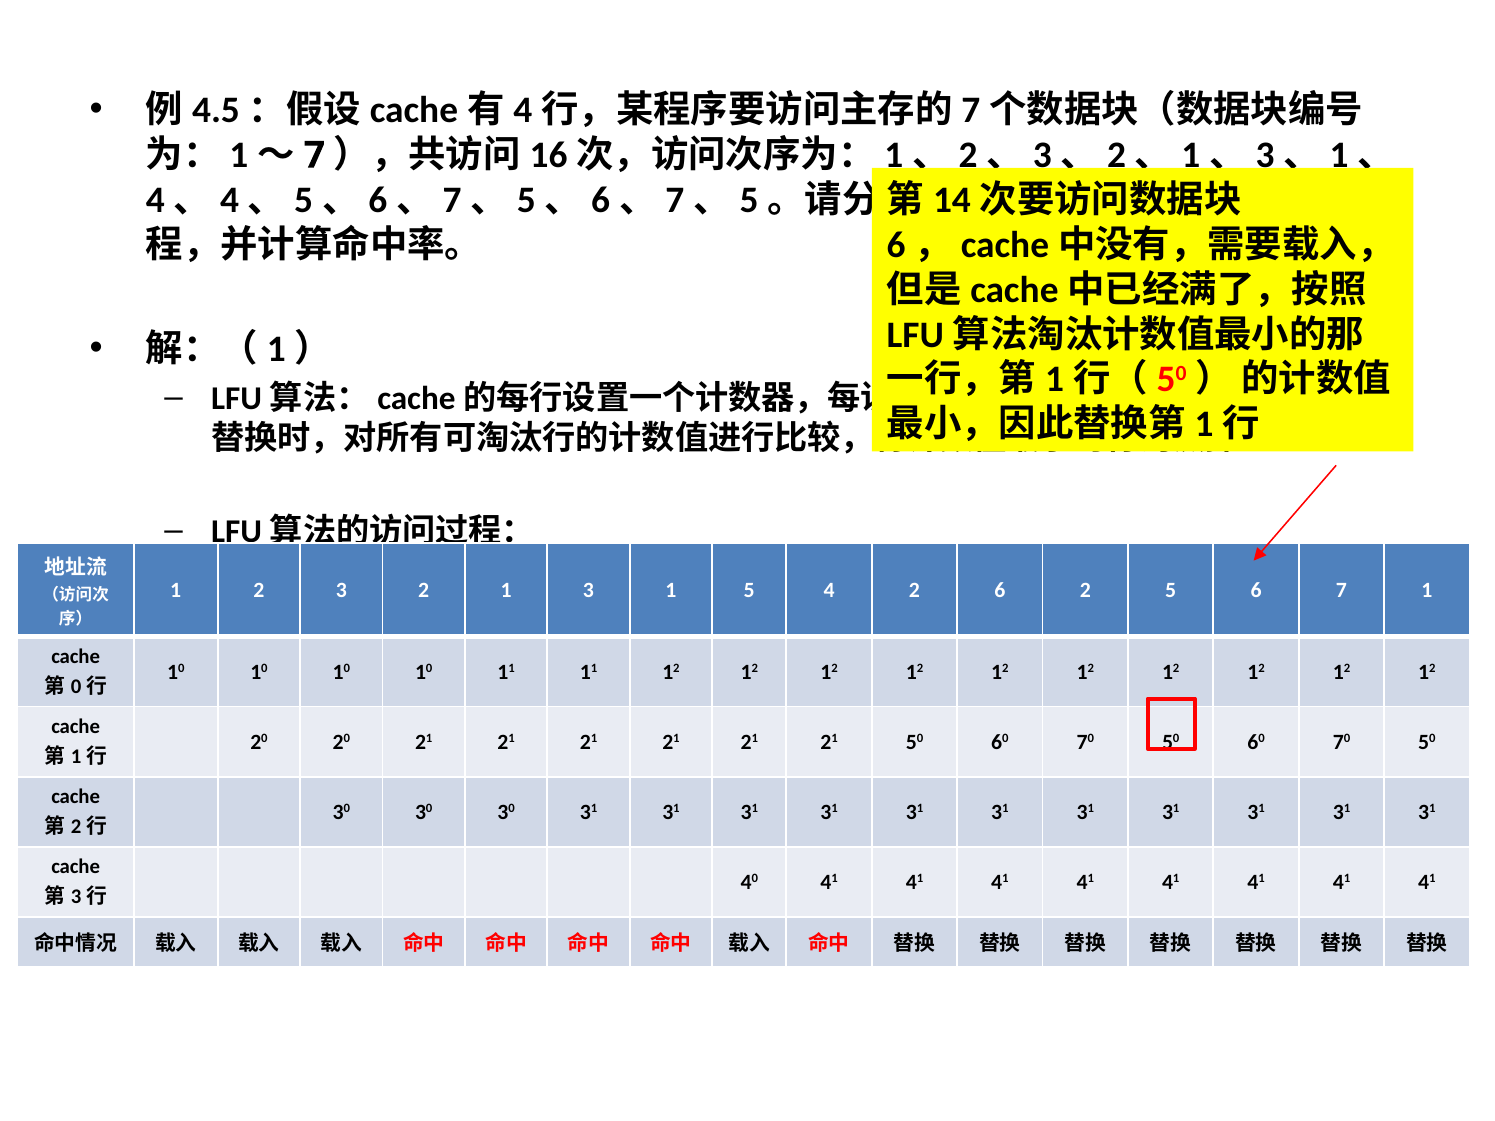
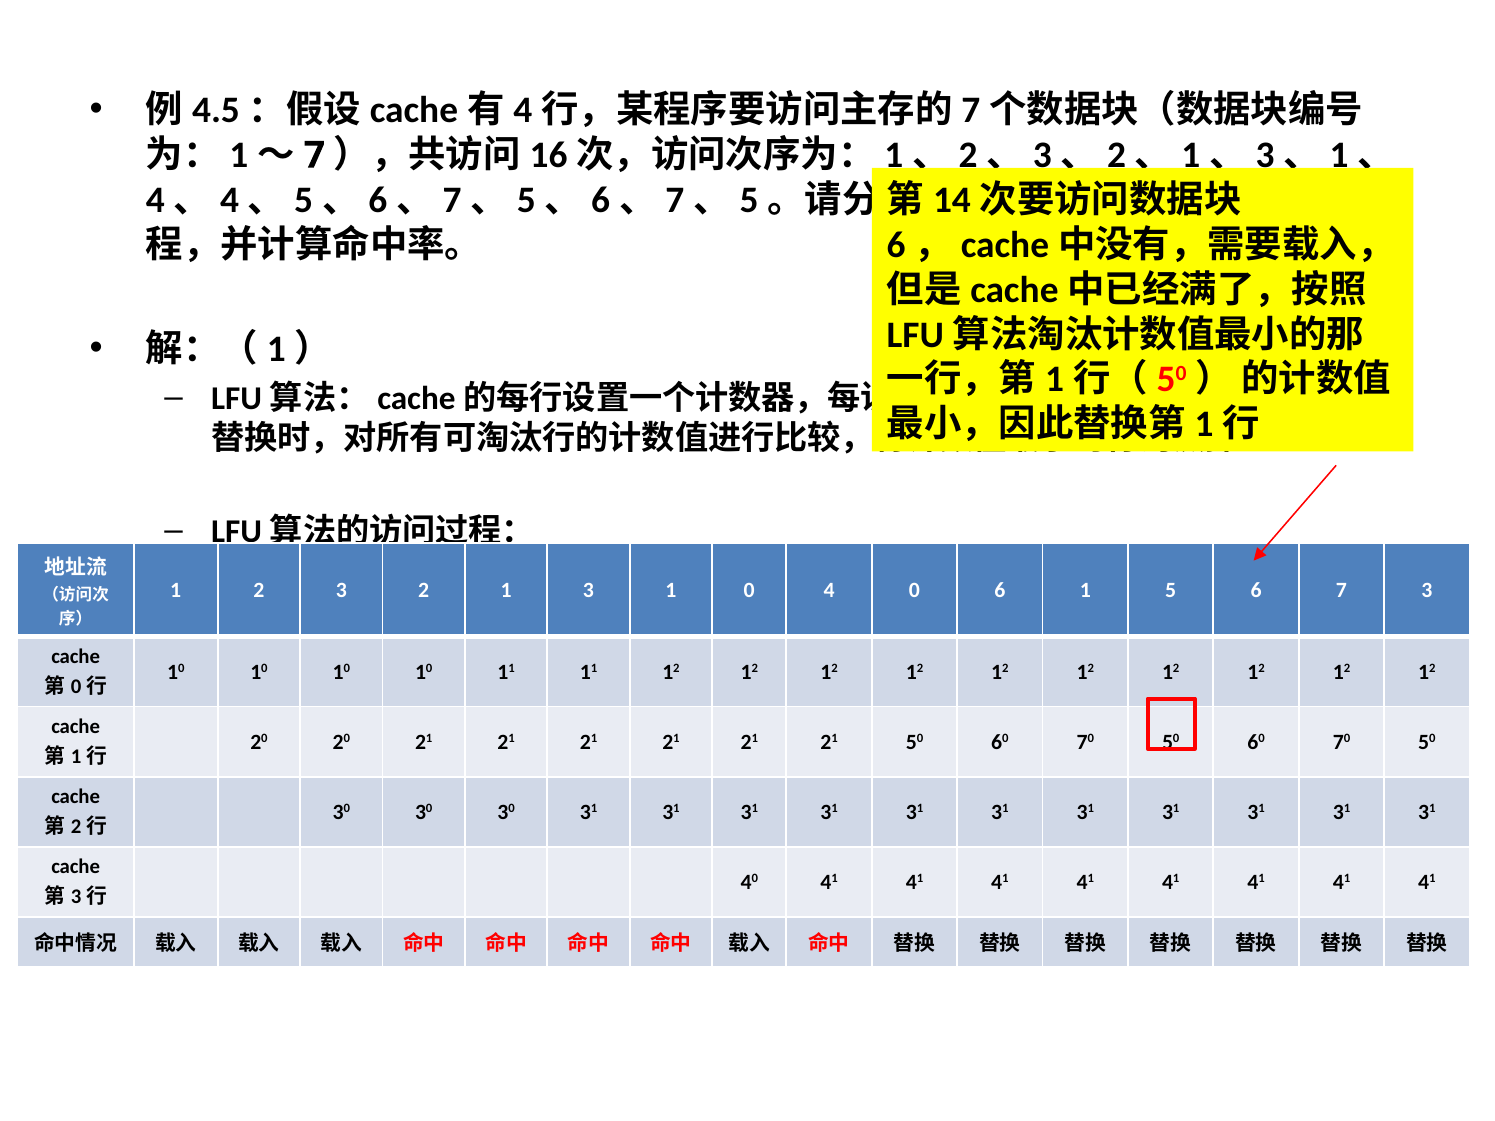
1 5: 5 -> 0 (749, 590)
4 2: 2 -> 0 (914, 590)
6 2: 2 -> 1 (1085, 590)
7 1: 1 -> 3 (1427, 590)
